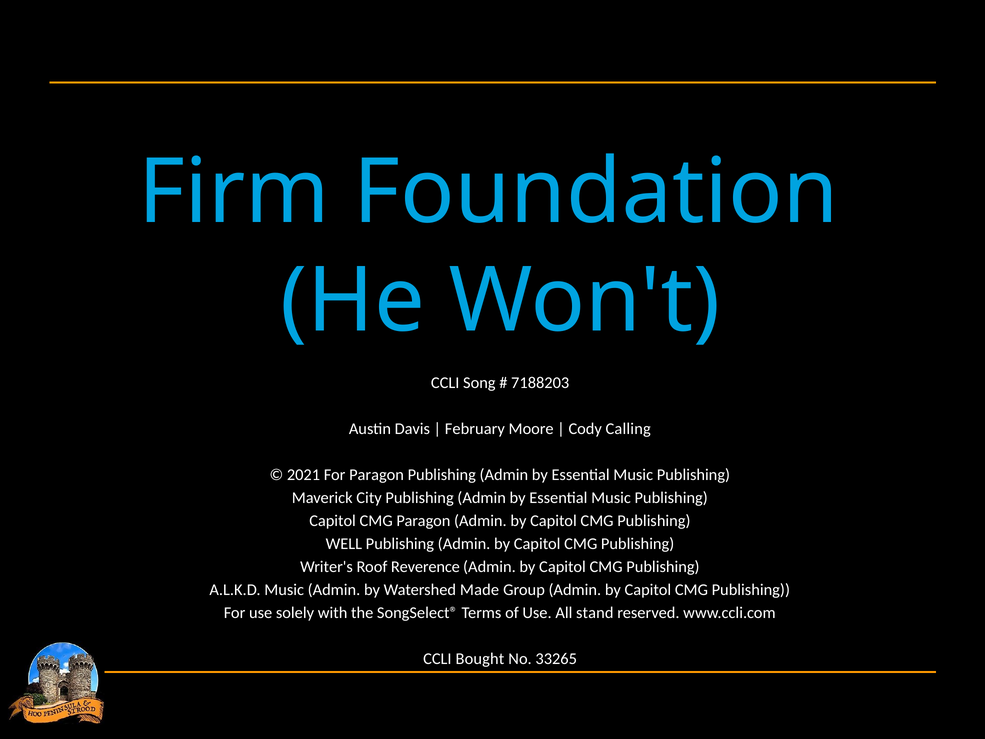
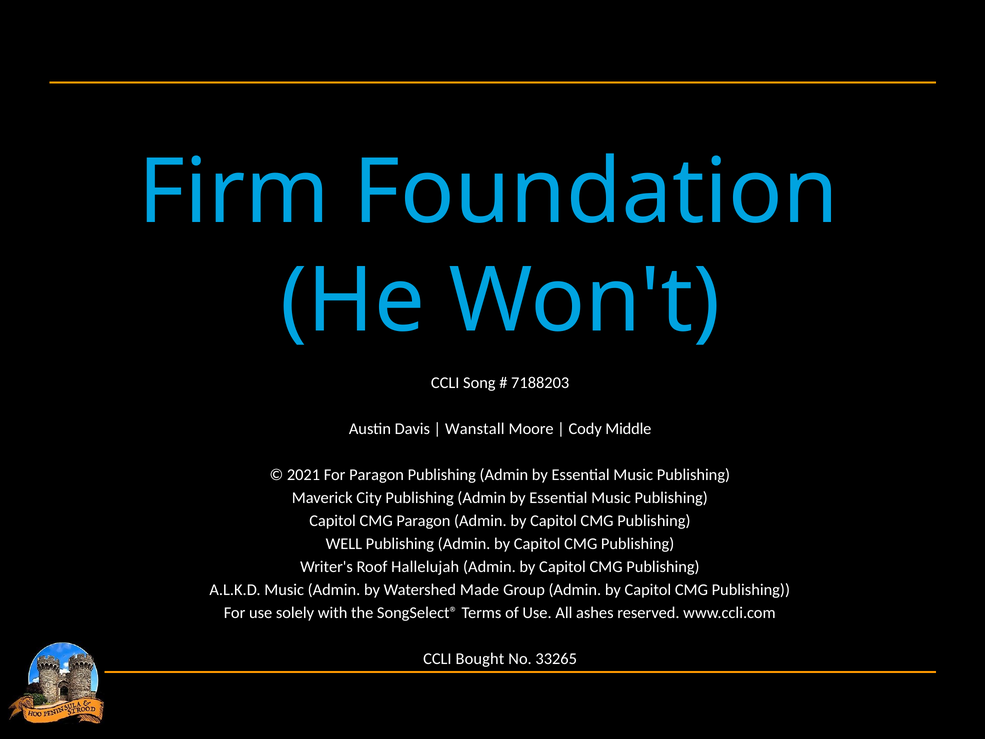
February: February -> Wanstall (475, 429)
Calling: Calling -> Middle (628, 429)
Reverence: Reverence -> Hallelujah (425, 567)
stand: stand -> ashes (595, 613)
